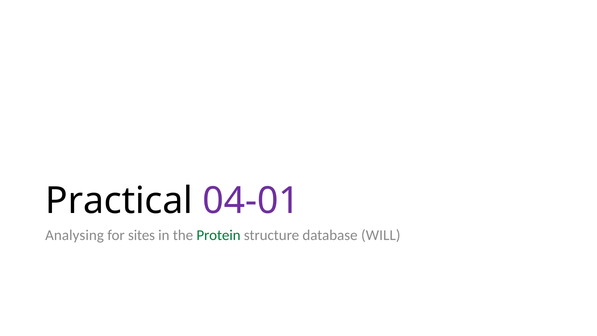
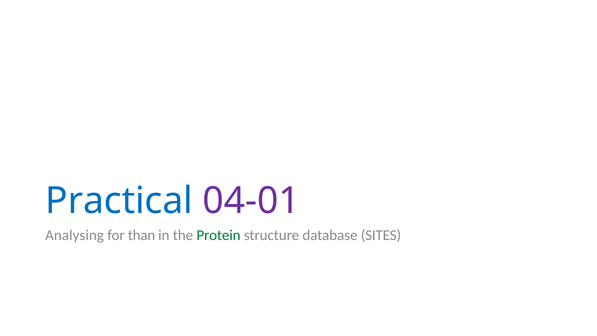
Practical colour: black -> blue (119, 201)
sites: sites -> than (142, 235)
WILL: WILL -> SITES (381, 235)
